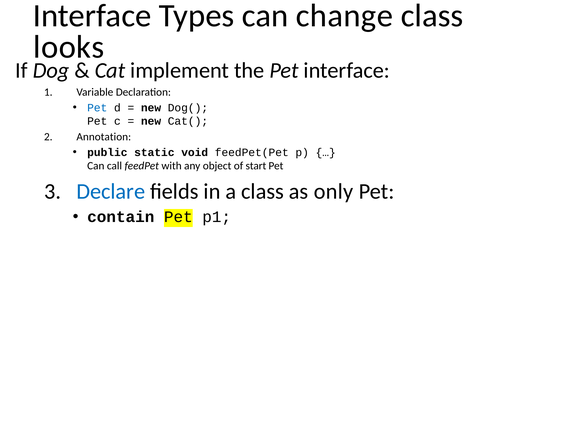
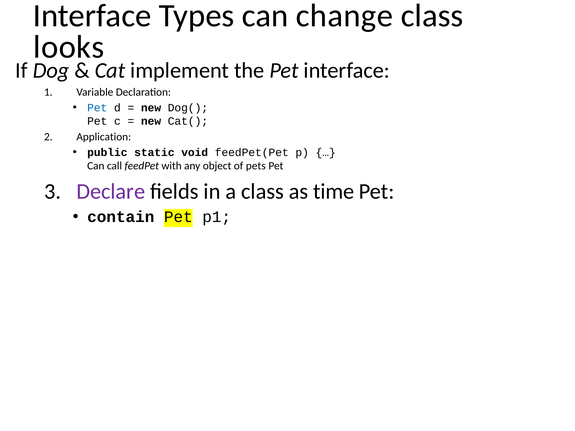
Annotation: Annotation -> Application (104, 137)
start: start -> pets (256, 166)
Declare colour: blue -> purple (111, 191)
only: only -> time (334, 191)
